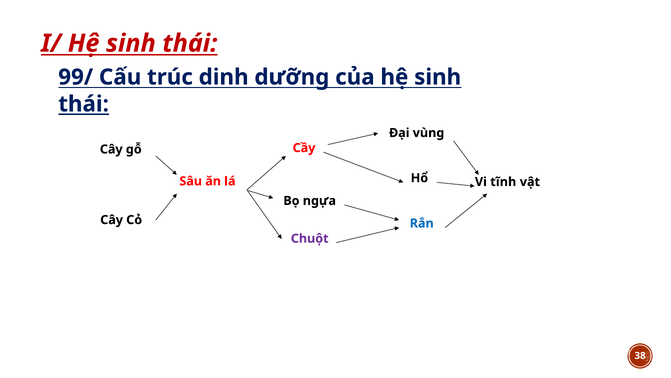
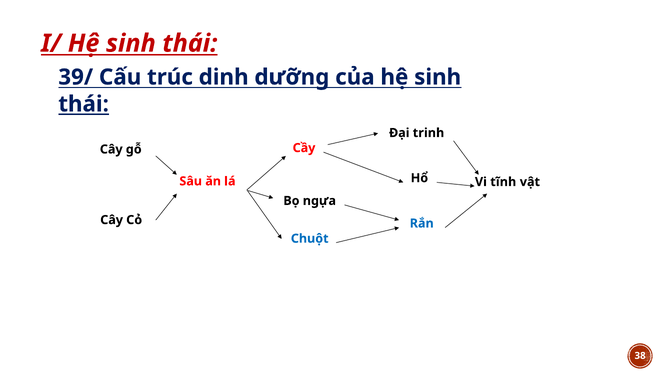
99/: 99/ -> 39/ (76, 77)
vùng: vùng -> trinh (428, 133)
Chuột colour: purple -> blue (310, 238)
